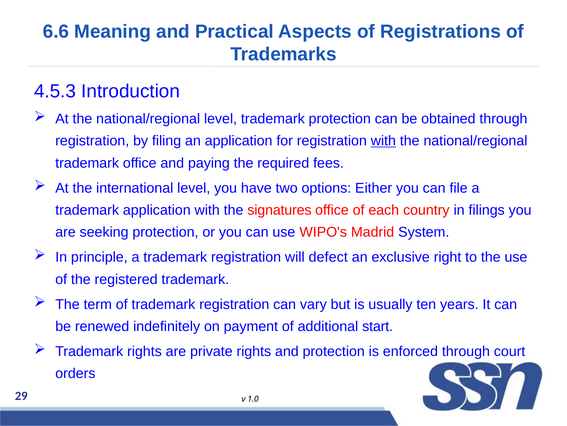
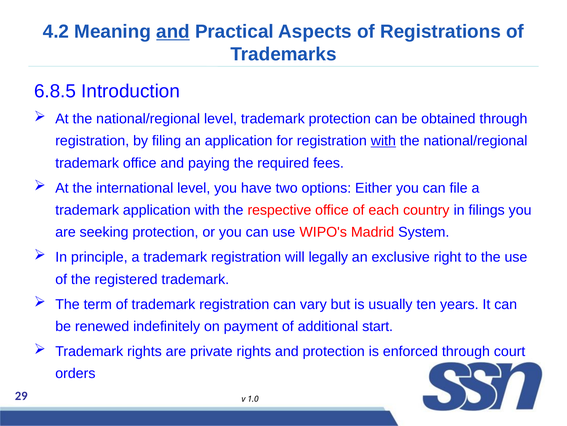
6.6: 6.6 -> 4.2 (56, 32)
and underline: none -> present (173, 32)
4.5.3: 4.5.3 -> 6.8.5 (55, 91)
signatures: signatures -> respective (279, 210)
defect: defect -> legally (328, 257)
